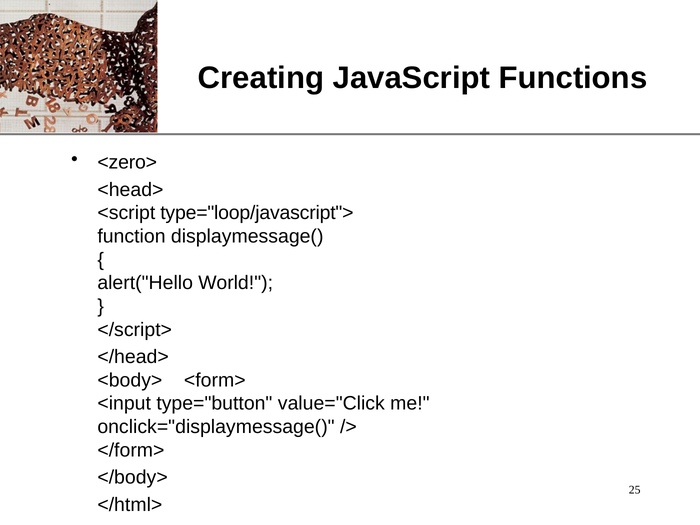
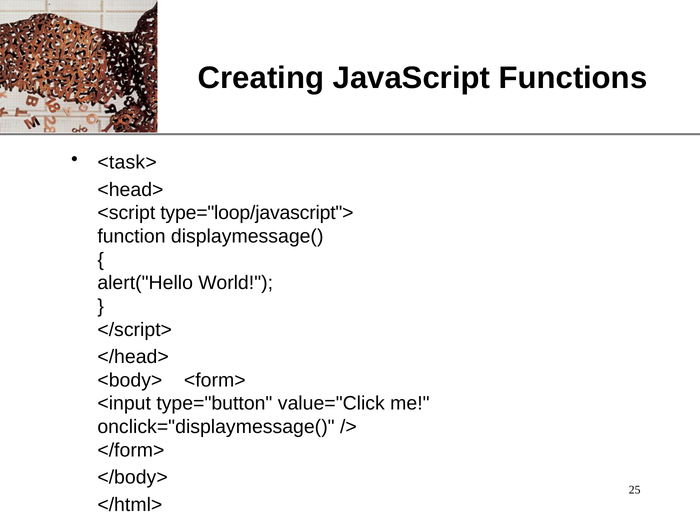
<zero>: <zero> -> <task> (127, 162)
